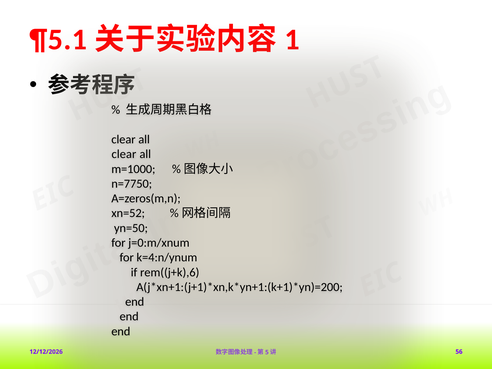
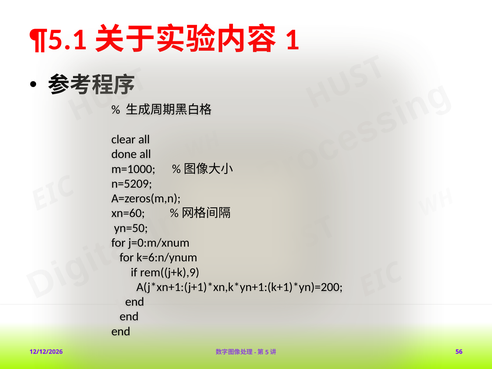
clear: clear -> done (124, 154)
n=7750: n=7750 -> n=5209 (132, 184)
xn=52: xn=52 -> xn=60 (128, 213)
k=4:n/ynum: k=4:n/ynum -> k=6:n/ynum (167, 258)
rem((j+k),6: rem((j+k),6 -> rem((j+k),9 (170, 272)
